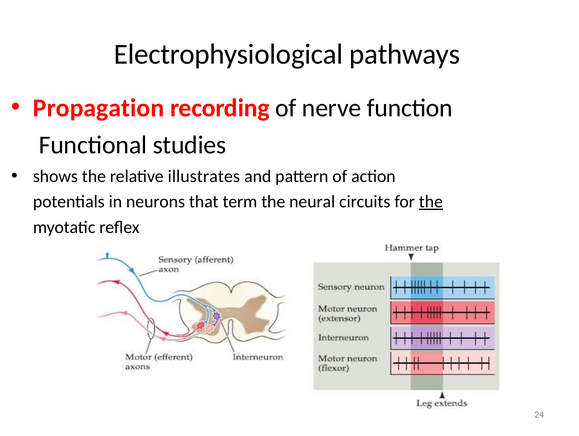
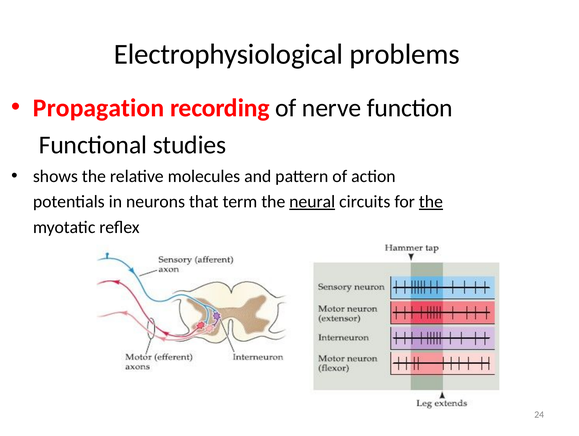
pathways: pathways -> problems (405, 54)
illustrates: illustrates -> molecules (204, 176)
neural underline: none -> present (312, 202)
